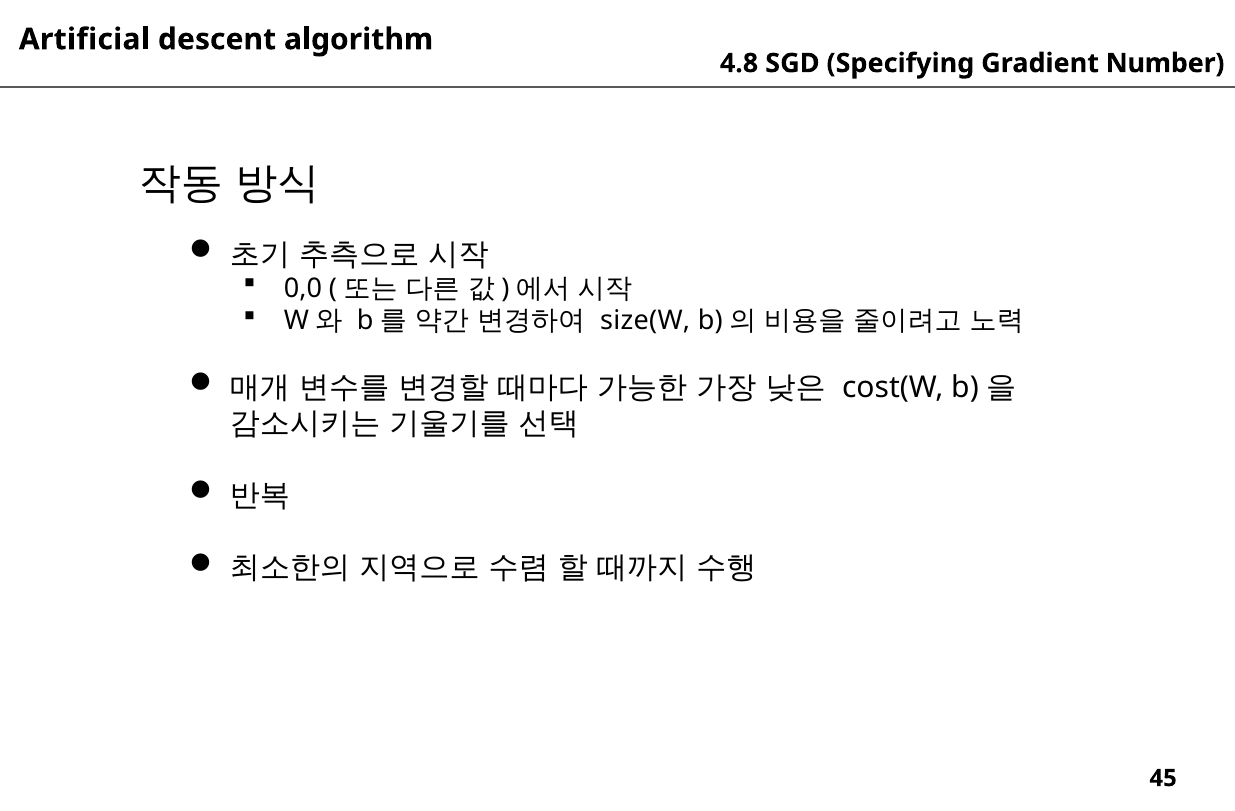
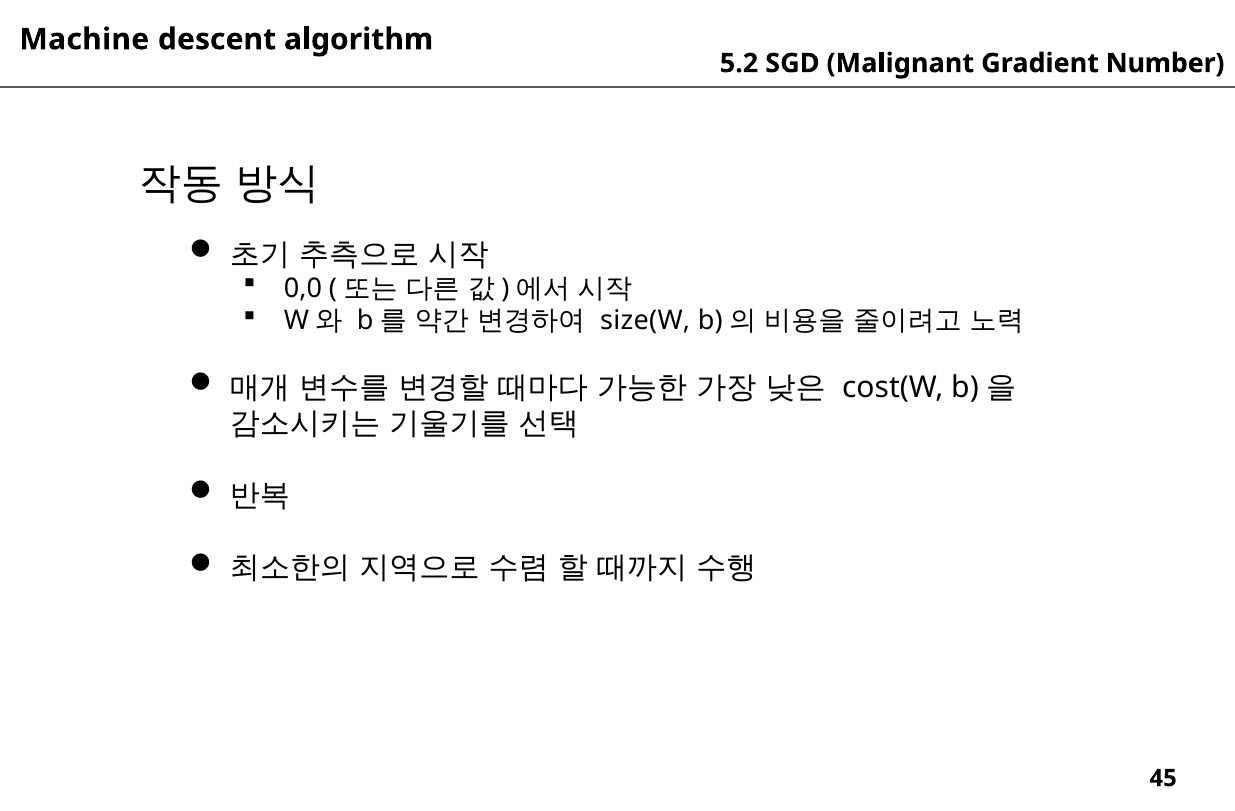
Artificial: Artificial -> Machine (84, 39)
4.8: 4.8 -> 5.2 (739, 63)
Specifying: Specifying -> Malignant (900, 63)
